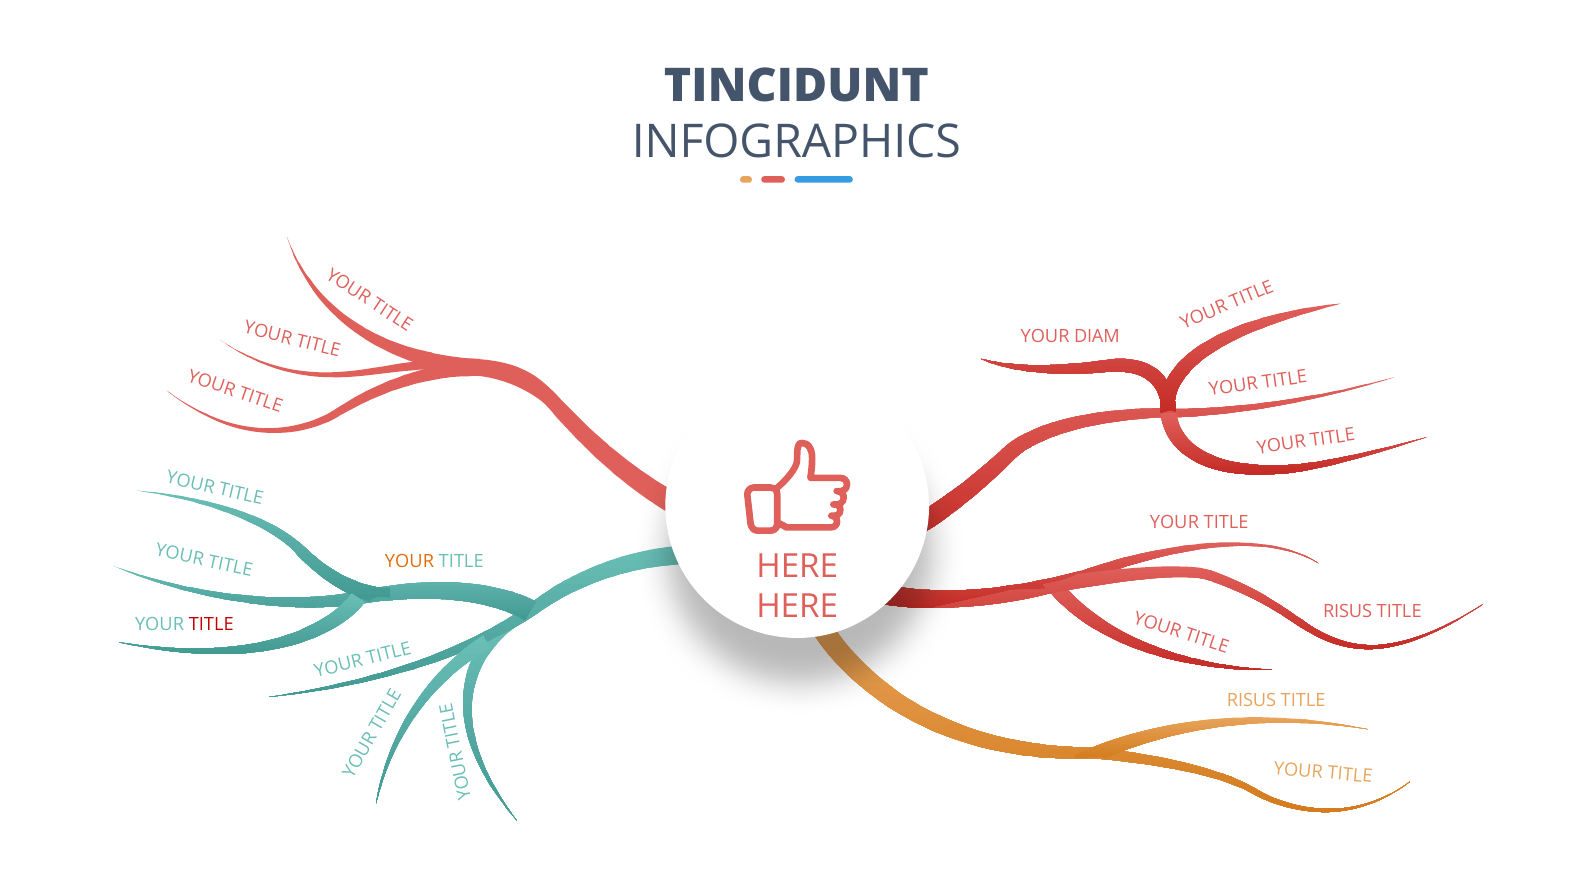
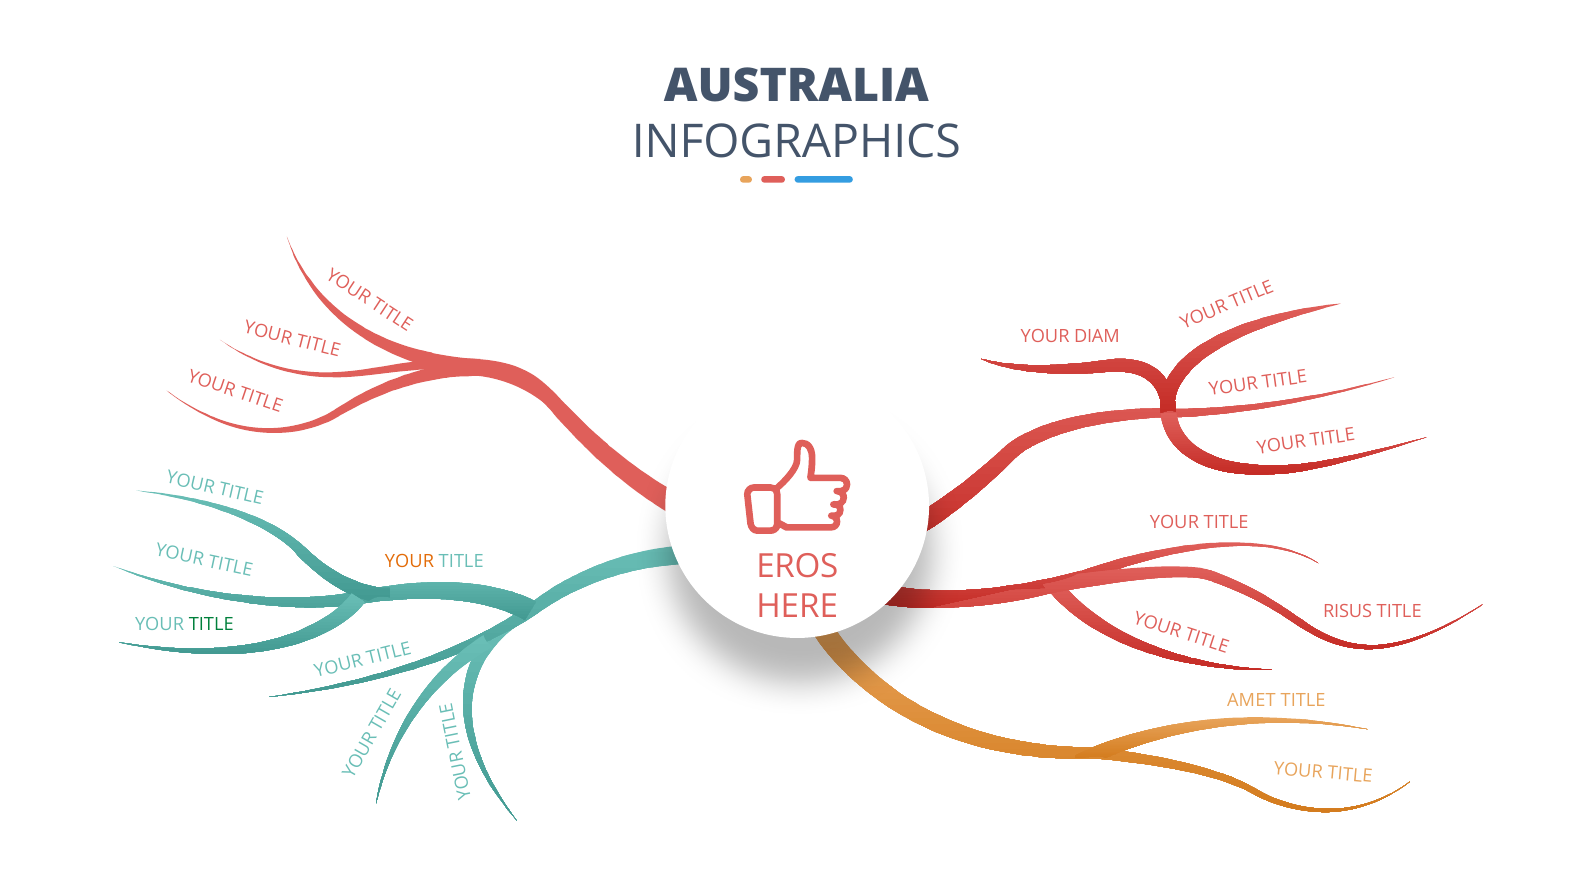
TINCIDUNT: TINCIDUNT -> AUSTRALIA (796, 87)
HERE: HERE -> EROS (797, 567)
TITLE colour: red -> green (211, 624)
RISUS: RISUS -> AMET (1251, 700)
